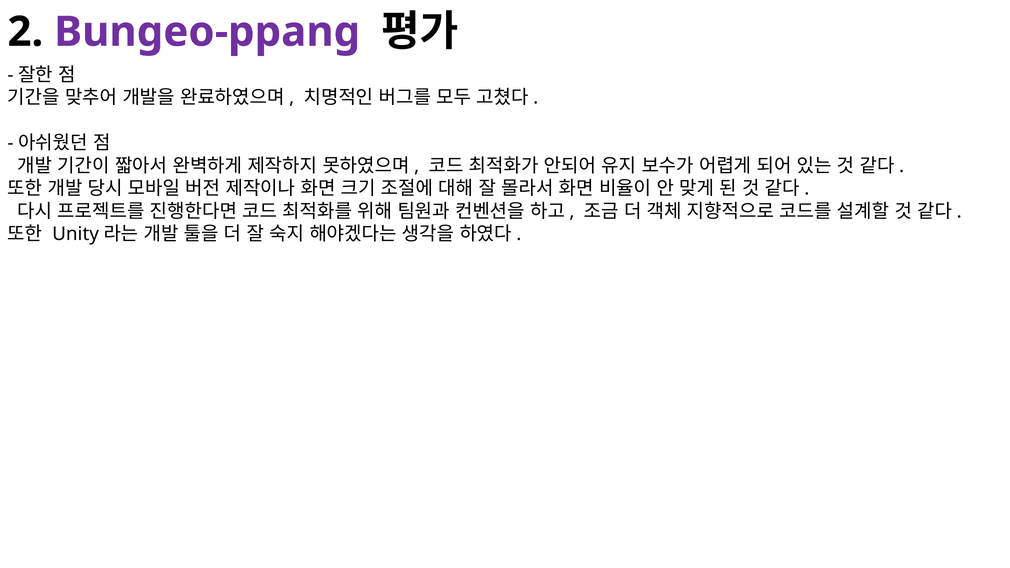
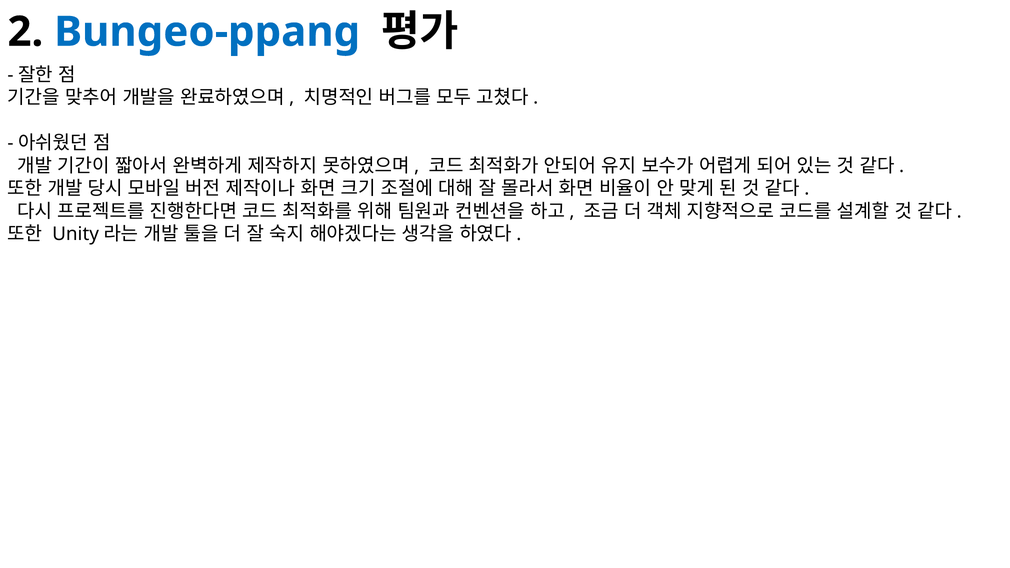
Bungeo-ppang colour: purple -> blue (207, 32)
